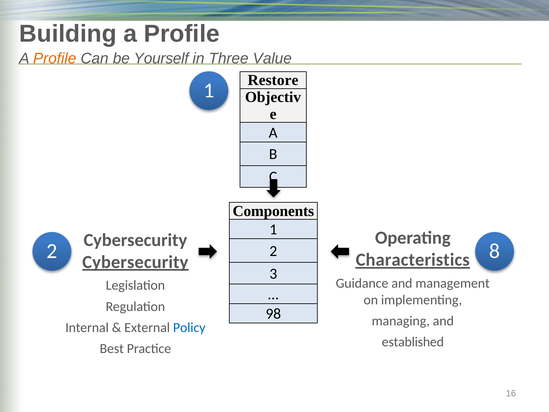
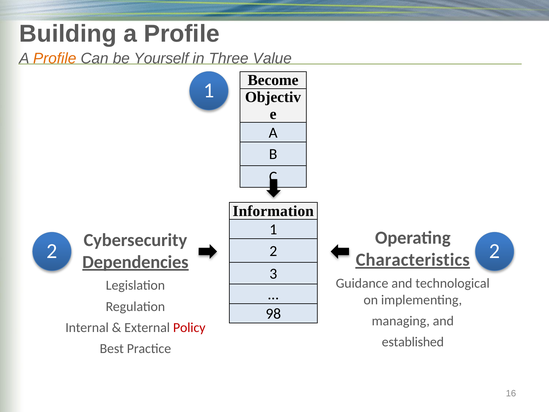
Restore: Restore -> Become (273, 80)
Components: Components -> Information (273, 211)
2 8: 8 -> 2 (495, 251)
Cybersecurity: Cybersecurity -> Dependencies (135, 262)
management: management -> technological (453, 283)
Policy colour: blue -> red (189, 327)
